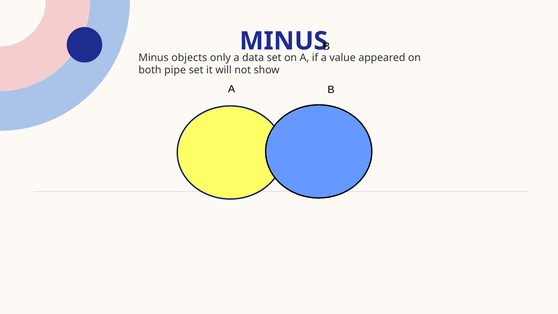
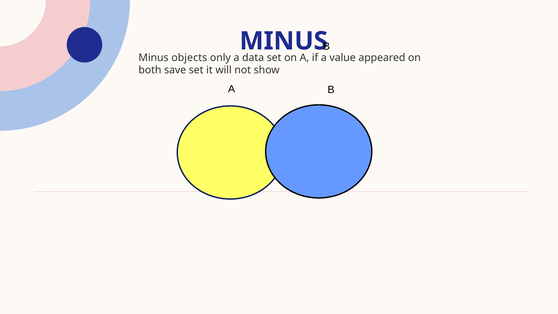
pipe: pipe -> save (175, 70)
